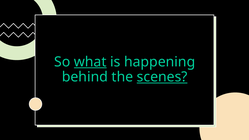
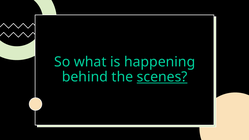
what underline: present -> none (90, 62)
